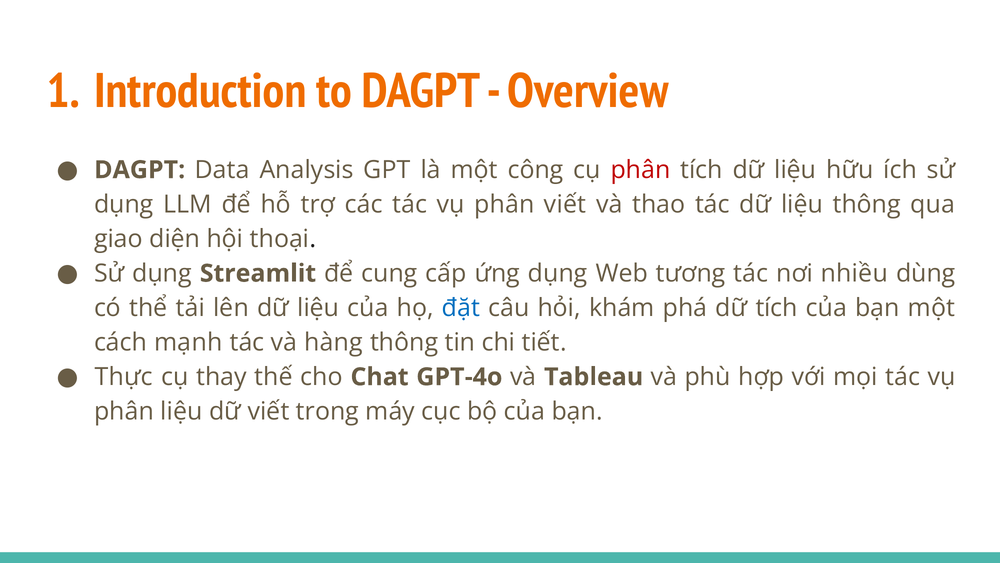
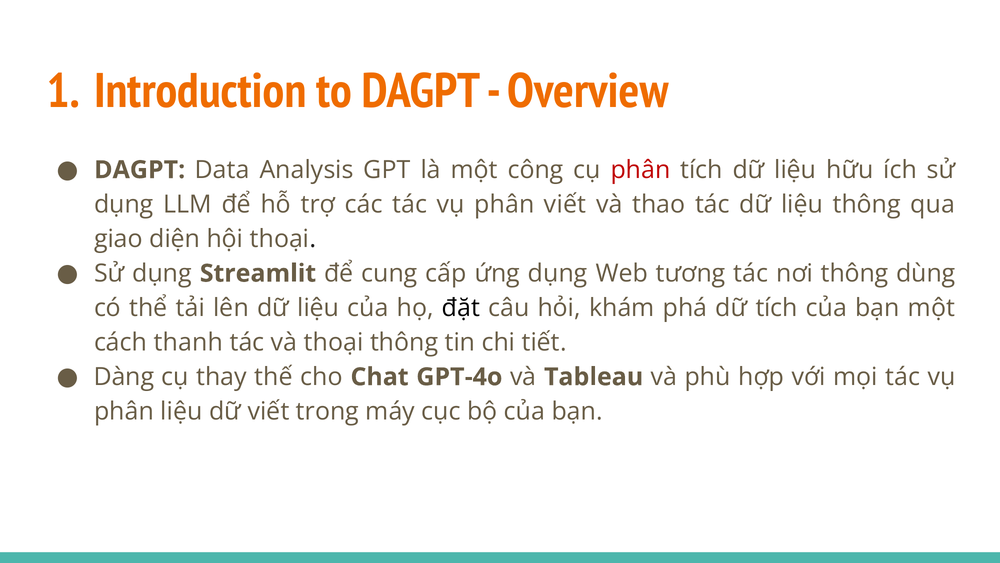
nơi nhiều: nhiều -> thông (855, 273)
đặt colour: blue -> black (461, 308)
mạnh: mạnh -> thanh (188, 342)
và hàng: hàng -> thoại (334, 342)
Thực: Thực -> Dàng (124, 377)
